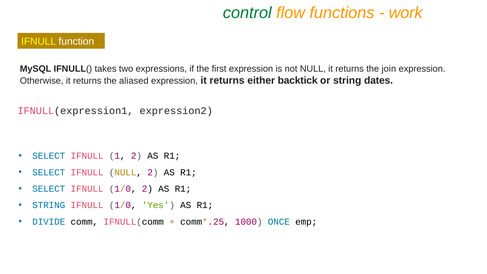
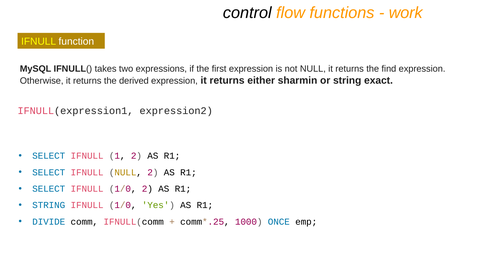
control colour: green -> black (247, 13)
join: join -> find (389, 69)
aliased: aliased -> derived (134, 81)
backtick: backtick -> sharmin (298, 81)
dates: dates -> exact (379, 81)
